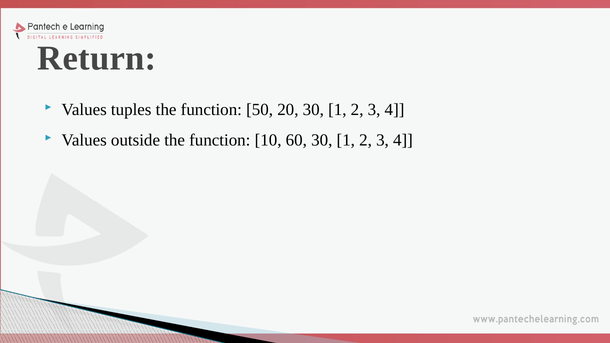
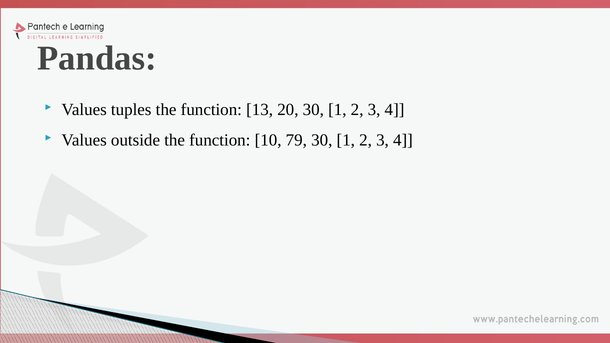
Return: Return -> Pandas (97, 58)
50: 50 -> 13 (260, 110)
60: 60 -> 79 (296, 140)
